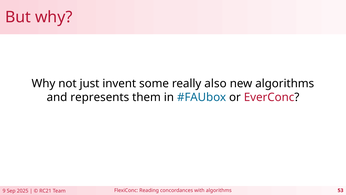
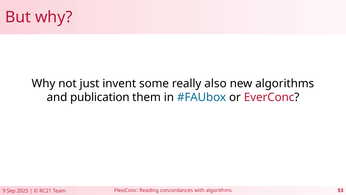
represents: represents -> publication (100, 97)
